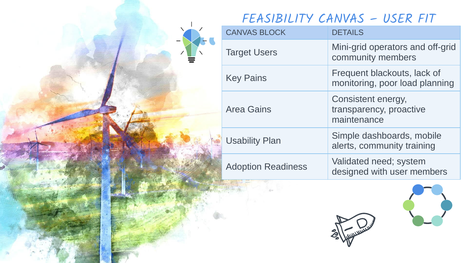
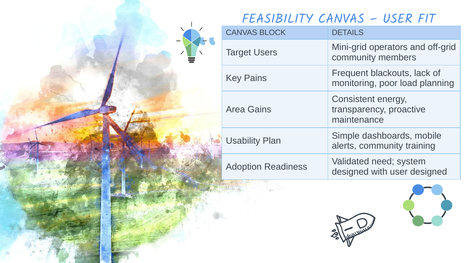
user members: members -> designed (429, 172)
